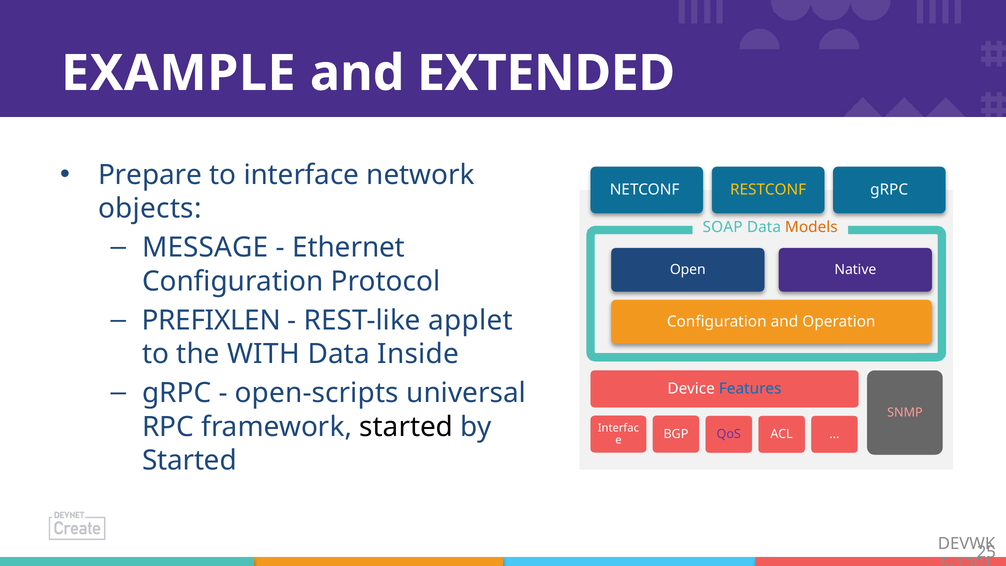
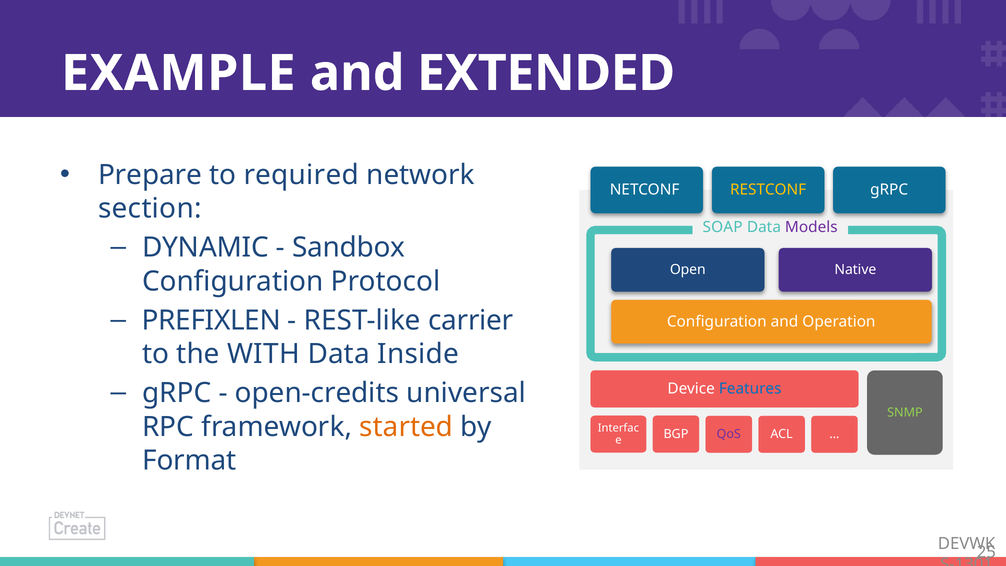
interface: interface -> required (301, 175)
objects: objects -> section (150, 208)
Models colour: orange -> purple (811, 227)
MESSAGE: MESSAGE -> DYNAMIC (205, 248)
Ethernet: Ethernet -> Sandbox (349, 248)
applet: applet -> carrier (471, 320)
open-scripts: open-scripts -> open-credits (317, 393)
SNMP colour: pink -> light green (905, 412)
started colour: black -> orange (406, 427)
Started: Started -> Format (189, 460)
